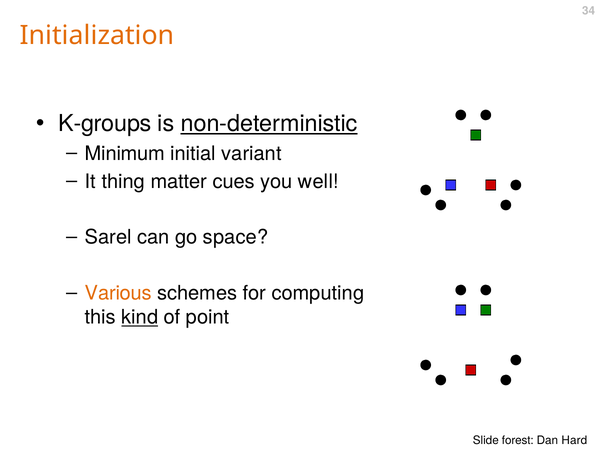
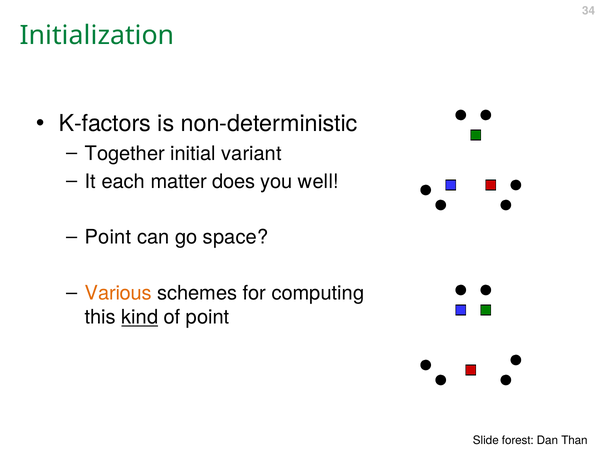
Initialization colour: orange -> green (97, 35)
K-groups: K-groups -> K-factors (105, 124)
non-deterministic underline: present -> none (269, 124)
Minimum: Minimum -> Together (125, 154)
thing: thing -> each (123, 182)
cues: cues -> does (234, 182)
Sarel: Sarel -> Point (108, 238)
Hard: Hard -> Than (574, 441)
